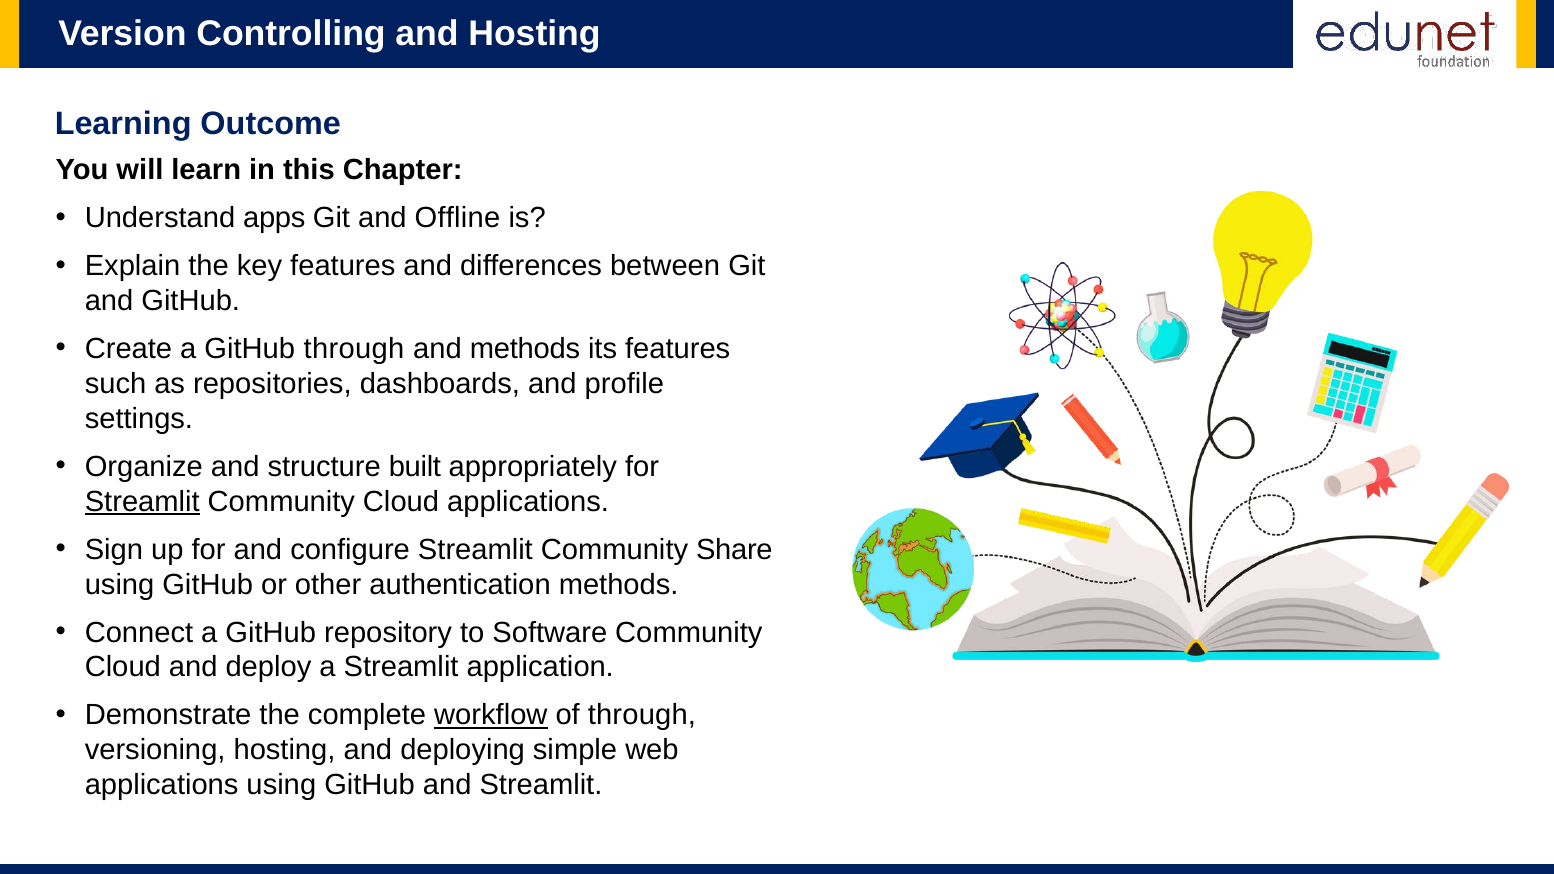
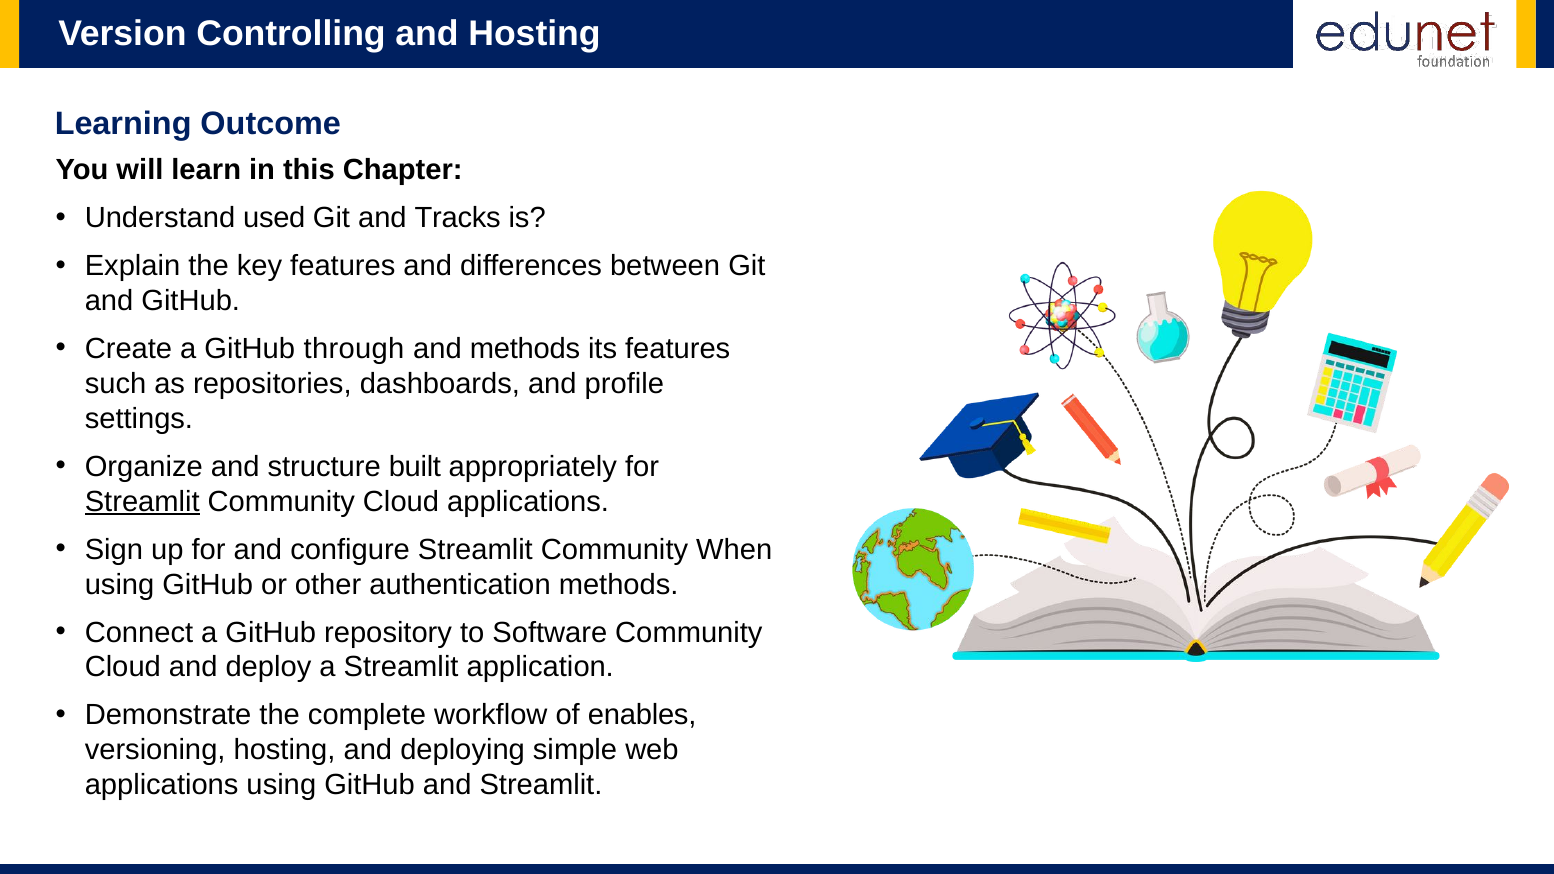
apps: apps -> used (274, 218)
Offline: Offline -> Tracks (458, 218)
Share: Share -> When (734, 550)
workflow underline: present -> none (491, 715)
of through: through -> enables (642, 715)
